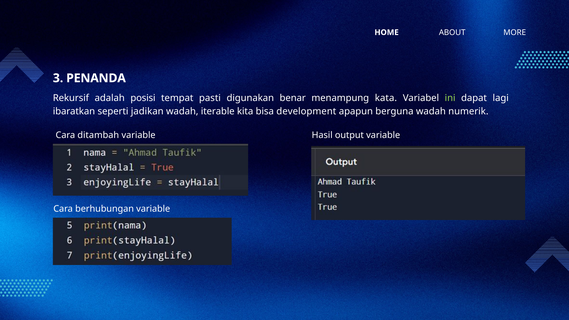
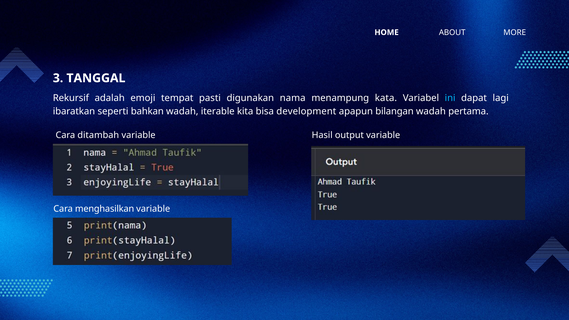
PENANDA: PENANDA -> TANGGAL (96, 78)
posisi: posisi -> emoji (143, 98)
benar: benar -> nama (293, 98)
ini colour: light green -> light blue (450, 98)
jadikan: jadikan -> bahkan (147, 111)
berguna: berguna -> bilangan (395, 111)
numerik: numerik -> pertama (468, 111)
berhubungan: berhubungan -> menghasilkan (105, 209)
